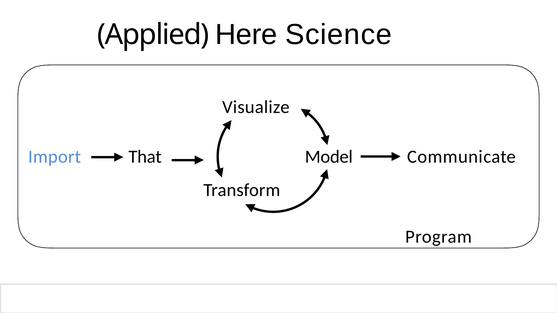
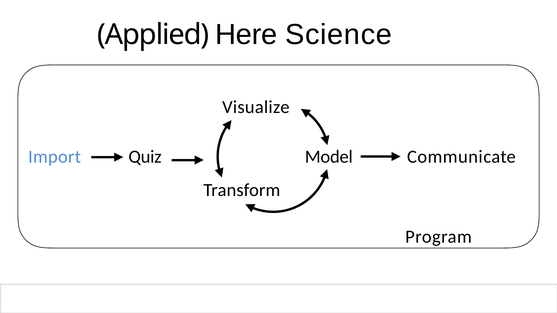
That: That -> Quiz (145, 157)
